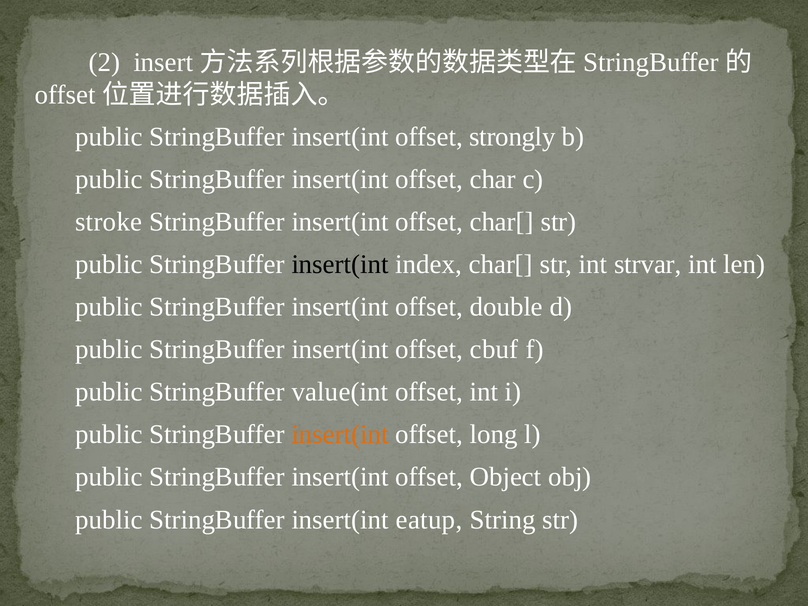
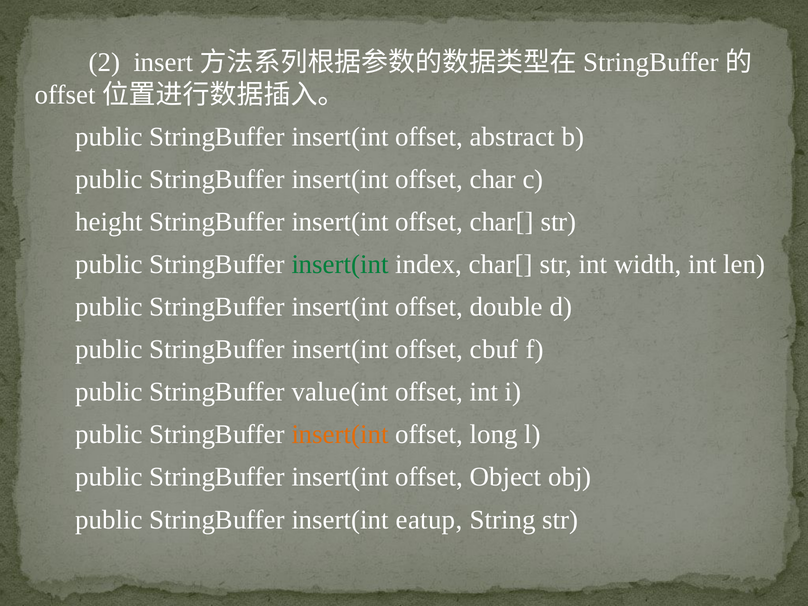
strongly: strongly -> abstract (512, 137)
stroke: stroke -> height (109, 222)
insert(int colour: black -> green (340, 264)
strvar: strvar -> width (648, 264)
